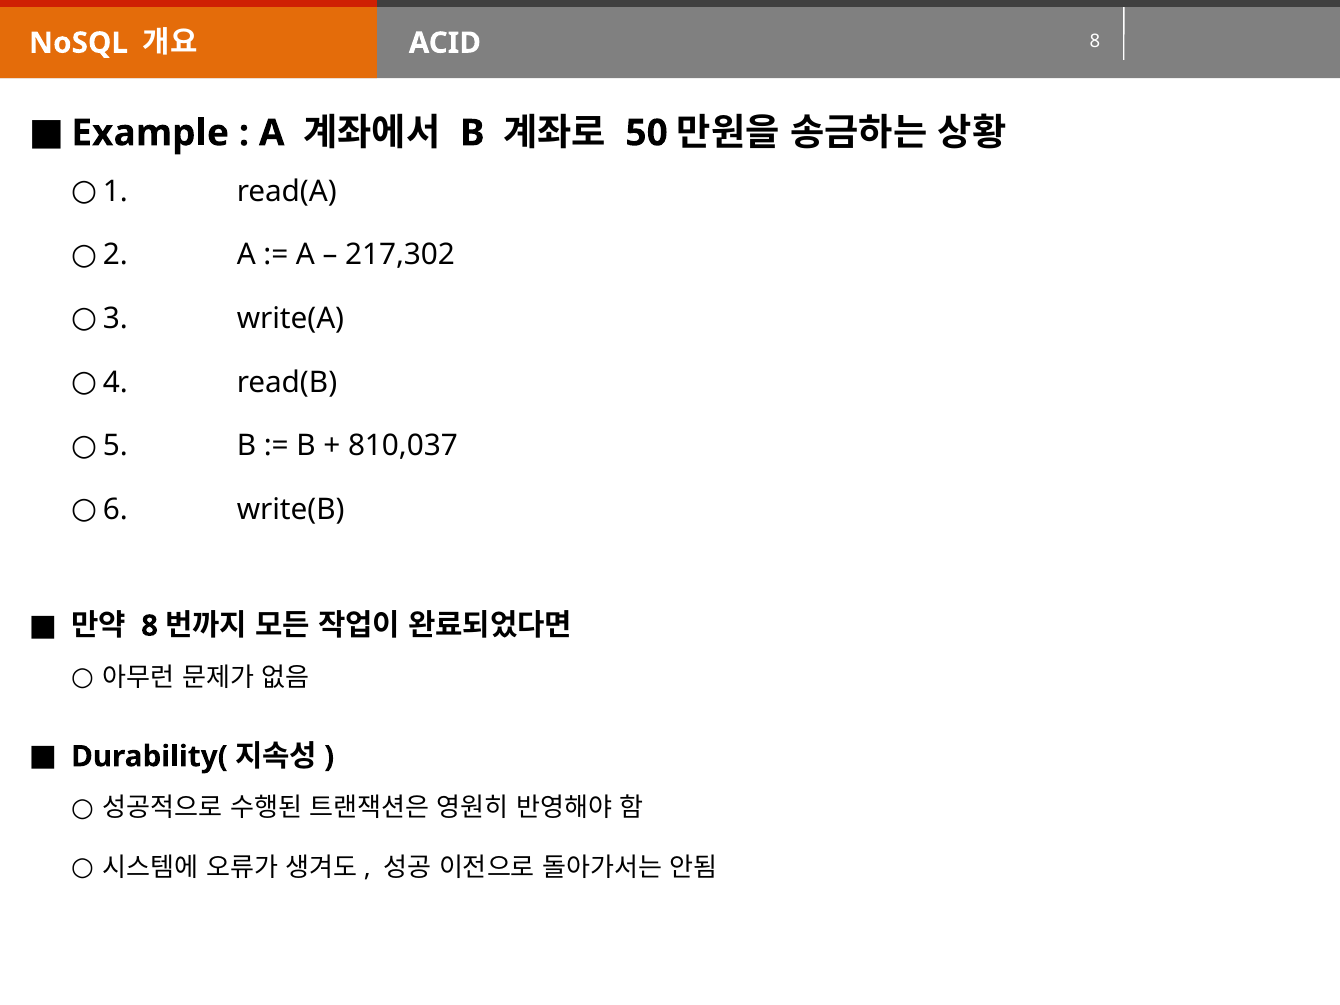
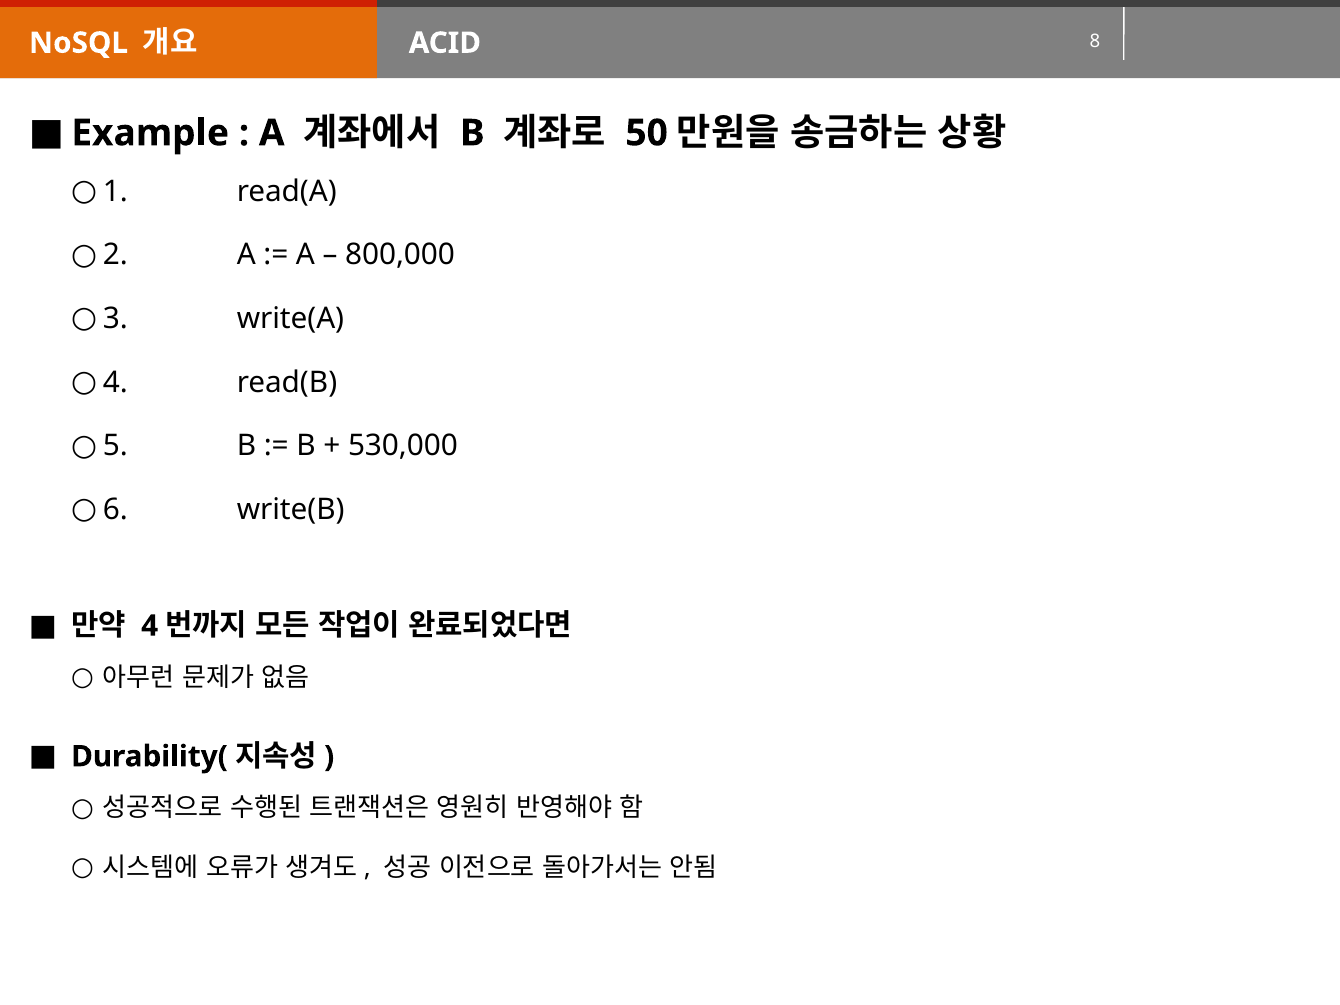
217,302: 217,302 -> 800,000 (400, 255)
810,037: 810,037 -> 530,000 (403, 446)
8: 8 -> 4 (150, 626)
